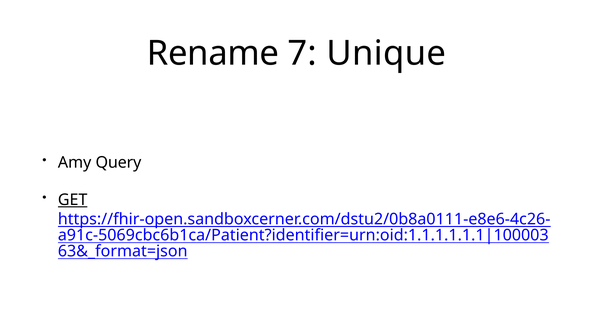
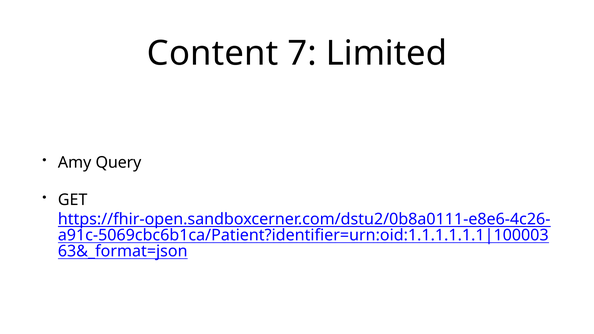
Rename: Rename -> Content (213, 53)
Unique: Unique -> Limited (386, 53)
GET underline: present -> none (73, 200)
